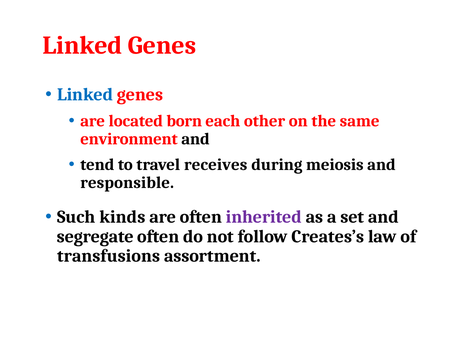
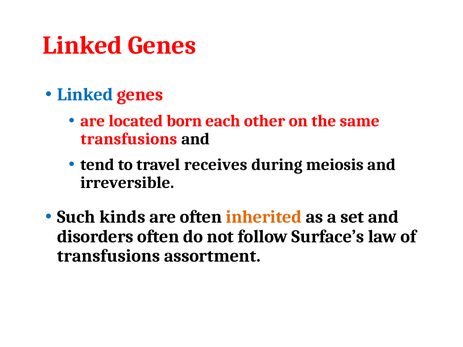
environment: environment -> transfusions (129, 139)
responsible: responsible -> irreversible (127, 183)
inherited colour: purple -> orange (264, 217)
segregate: segregate -> disorders (95, 237)
Creates’s: Creates’s -> Surface’s (328, 237)
